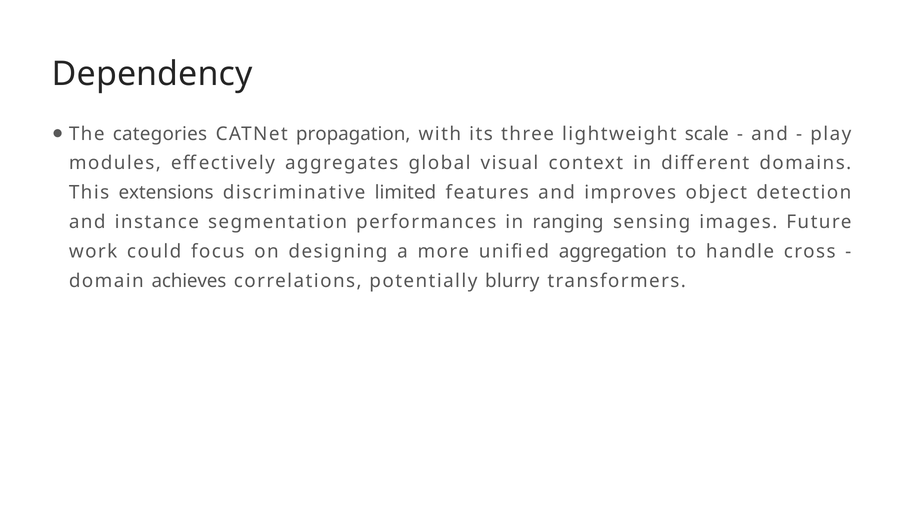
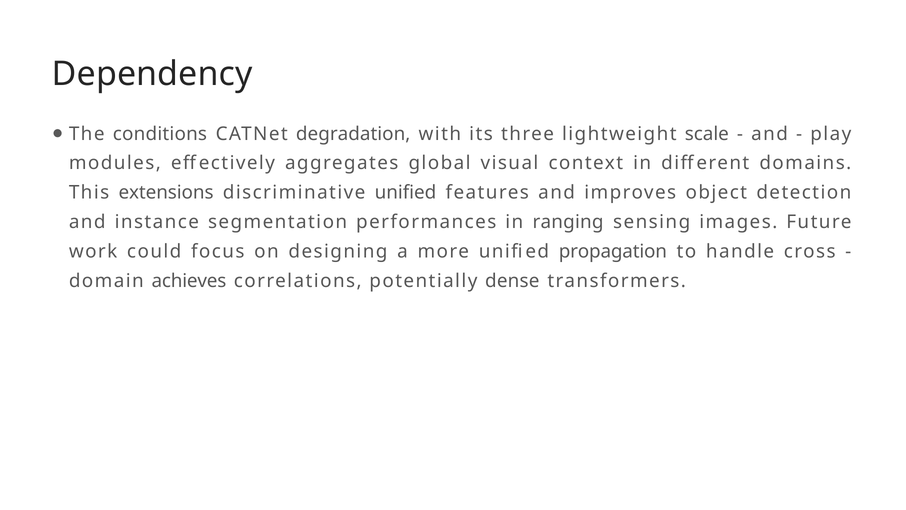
categories: categories -> conditions (160, 134)
propagation: propagation -> degradation (353, 134)
discriminative limited: limited -> unified (405, 193)
aggregation: aggregation -> propagation (613, 251)
blurry: blurry -> dense (512, 281)
